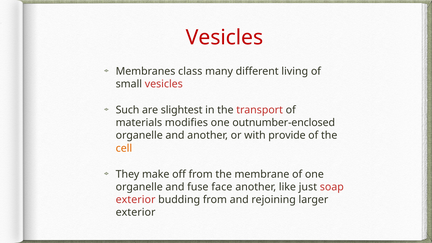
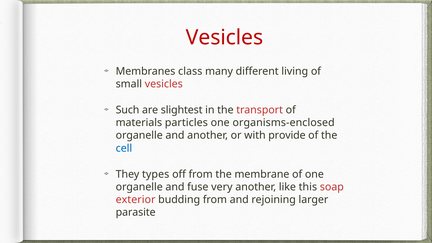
modifies: modifies -> particles (186, 123)
outnumber-enclosed: outnumber-enclosed -> organisms-enclosed (284, 123)
cell colour: orange -> blue (124, 148)
make: make -> types (156, 174)
face: face -> very (222, 187)
just: just -> this (308, 187)
exterior: exterior -> parasite (136, 212)
